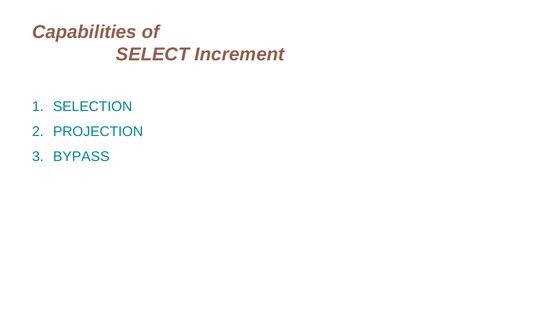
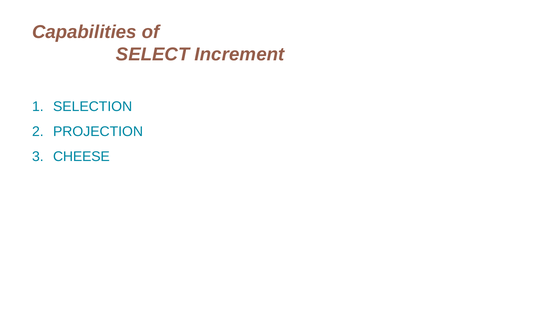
BYPASS: BYPASS -> CHEESE (81, 157)
